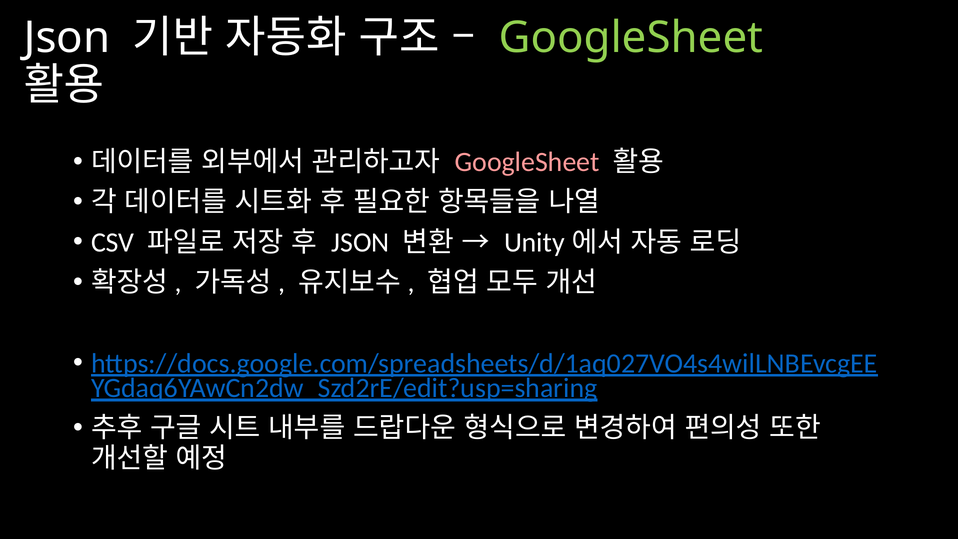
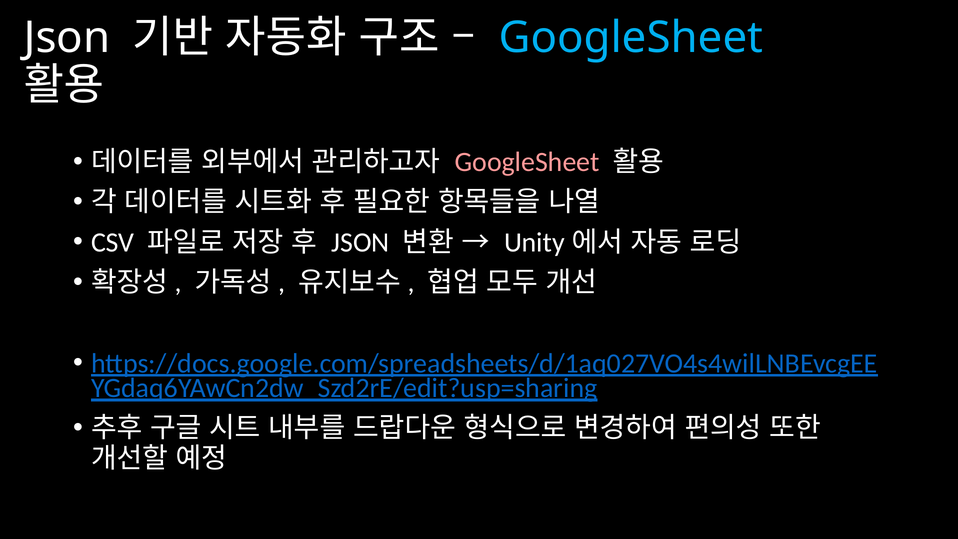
GoogleSheet colour: light green -> light blue (631, 38)
